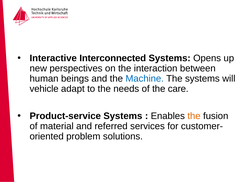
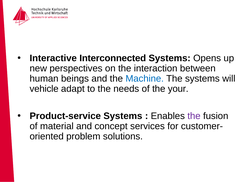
care: care -> your (178, 89)
the colour: orange -> purple (194, 116)
referred: referred -> concept (111, 126)
